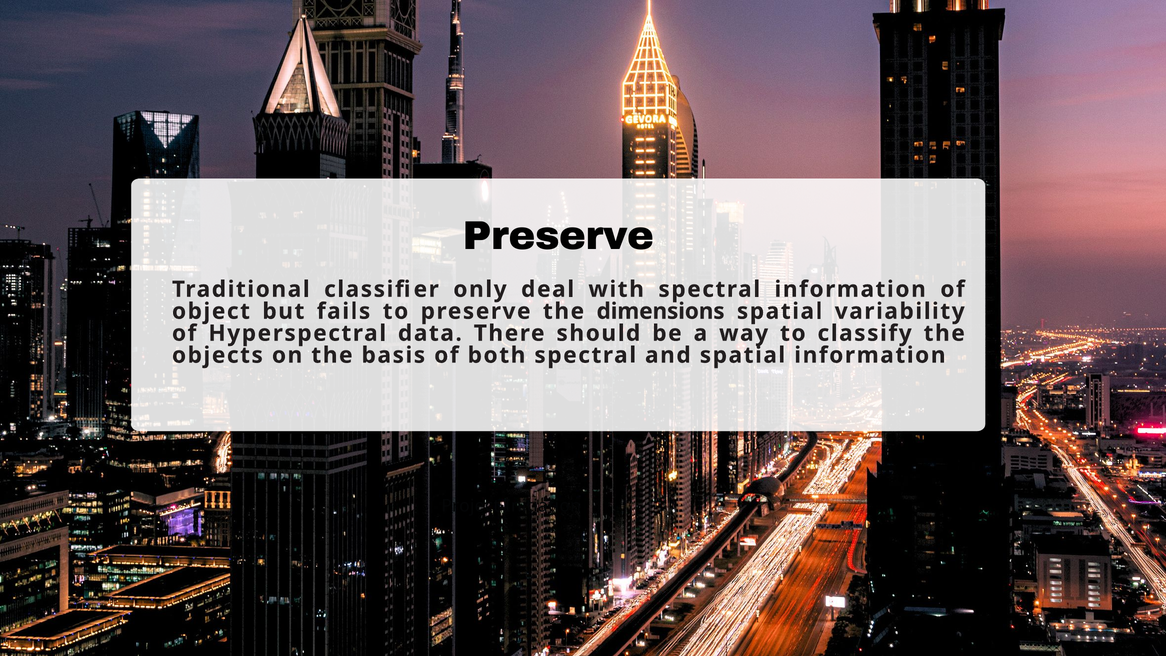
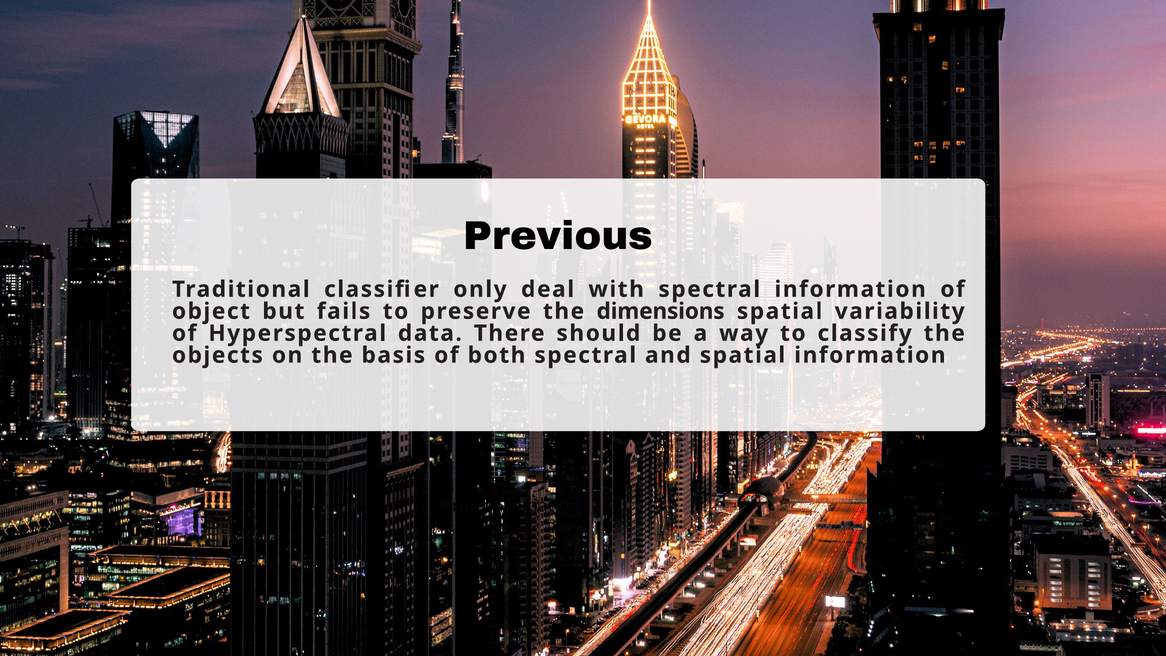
Preserve: Preserve -> Previous (558, 236)
